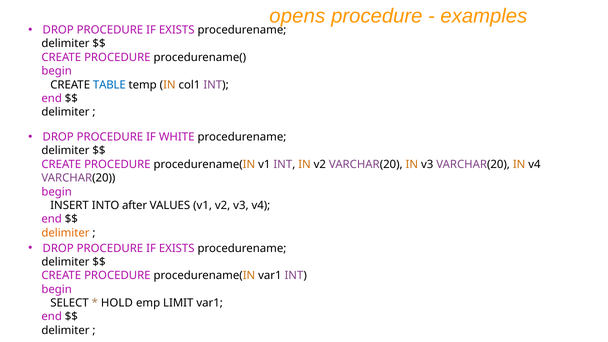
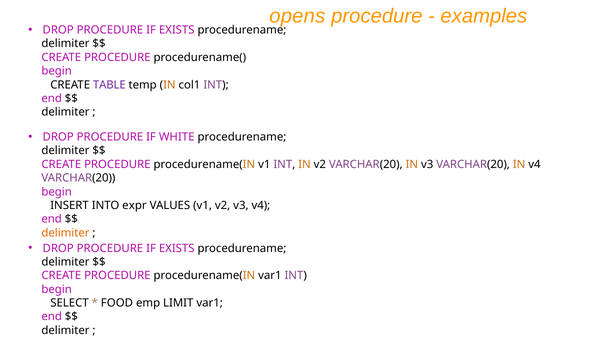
TABLE colour: blue -> purple (109, 85)
after: after -> expr (134, 205)
HOLD: HOLD -> FOOD (117, 303)
